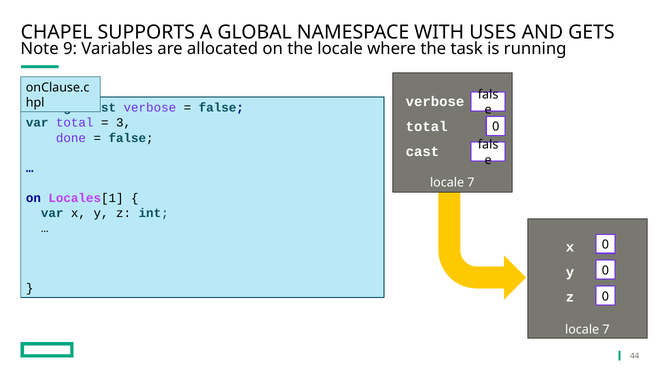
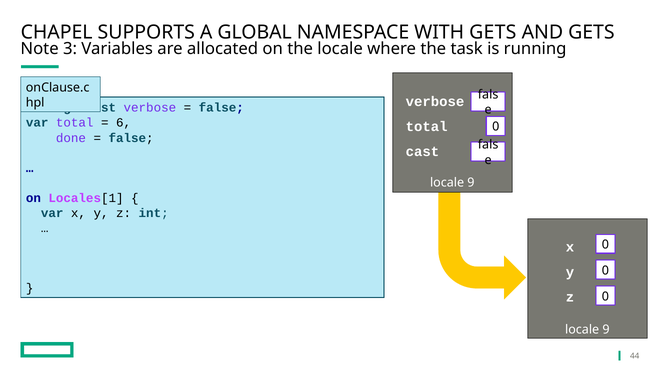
WITH USES: USES -> GETS (493, 32)
9: 9 -> 3 (70, 49)
3: 3 -> 6 (124, 123)
7: 7 -> 9 (471, 182)
7: 7 -> 9 (606, 329)
